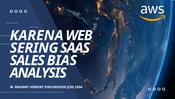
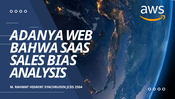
KARENA: KARENA -> ADANYA (37, 35)
SERING: SERING -> BAHWA (34, 48)
